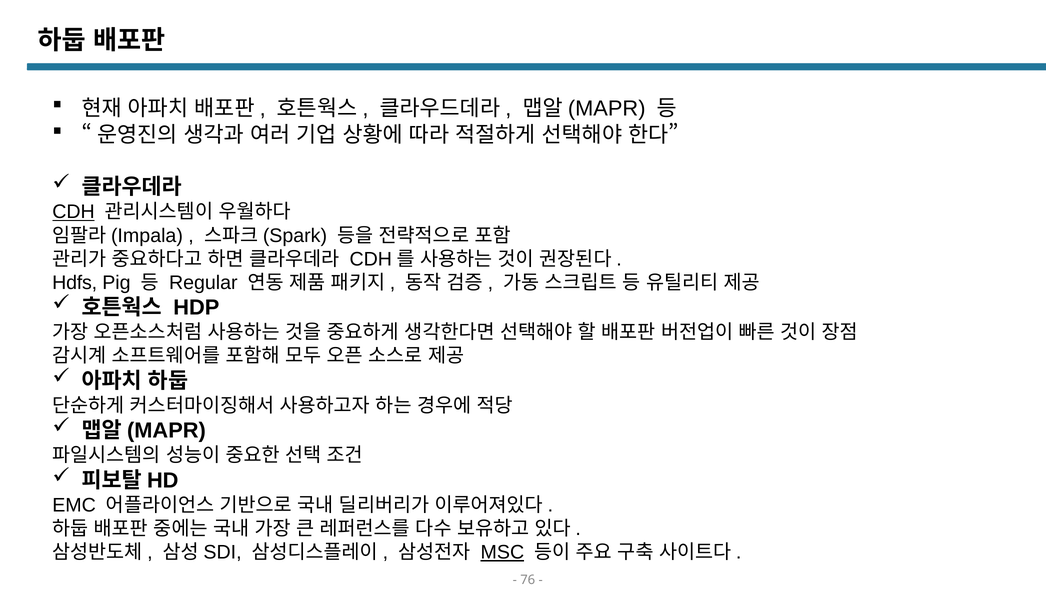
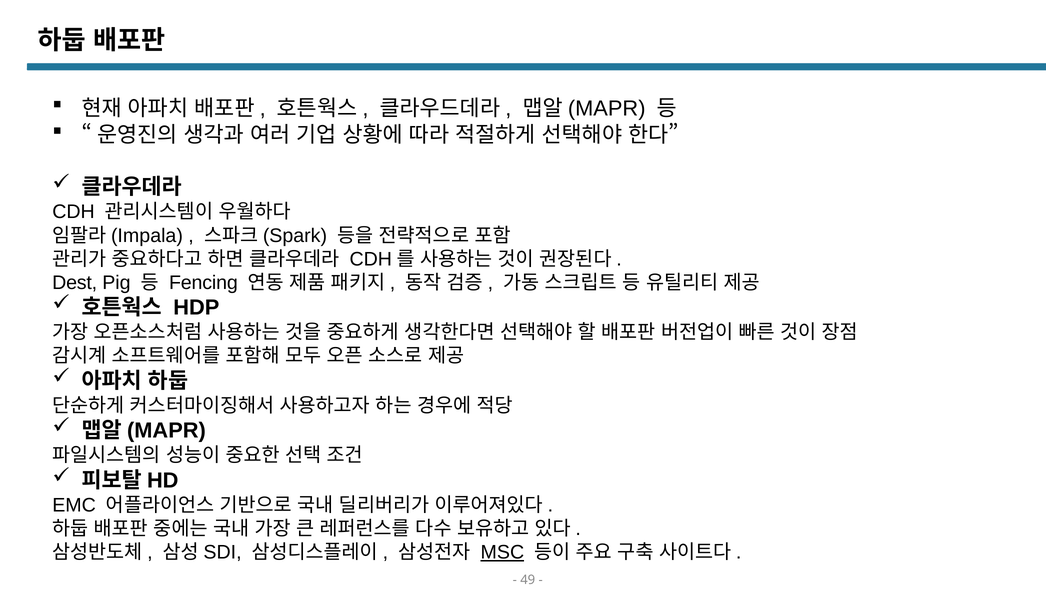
CDH underline: present -> none (73, 212)
Hdfs: Hdfs -> Dest (75, 282)
Regular: Regular -> Fencing (203, 282)
76: 76 -> 49 (528, 579)
